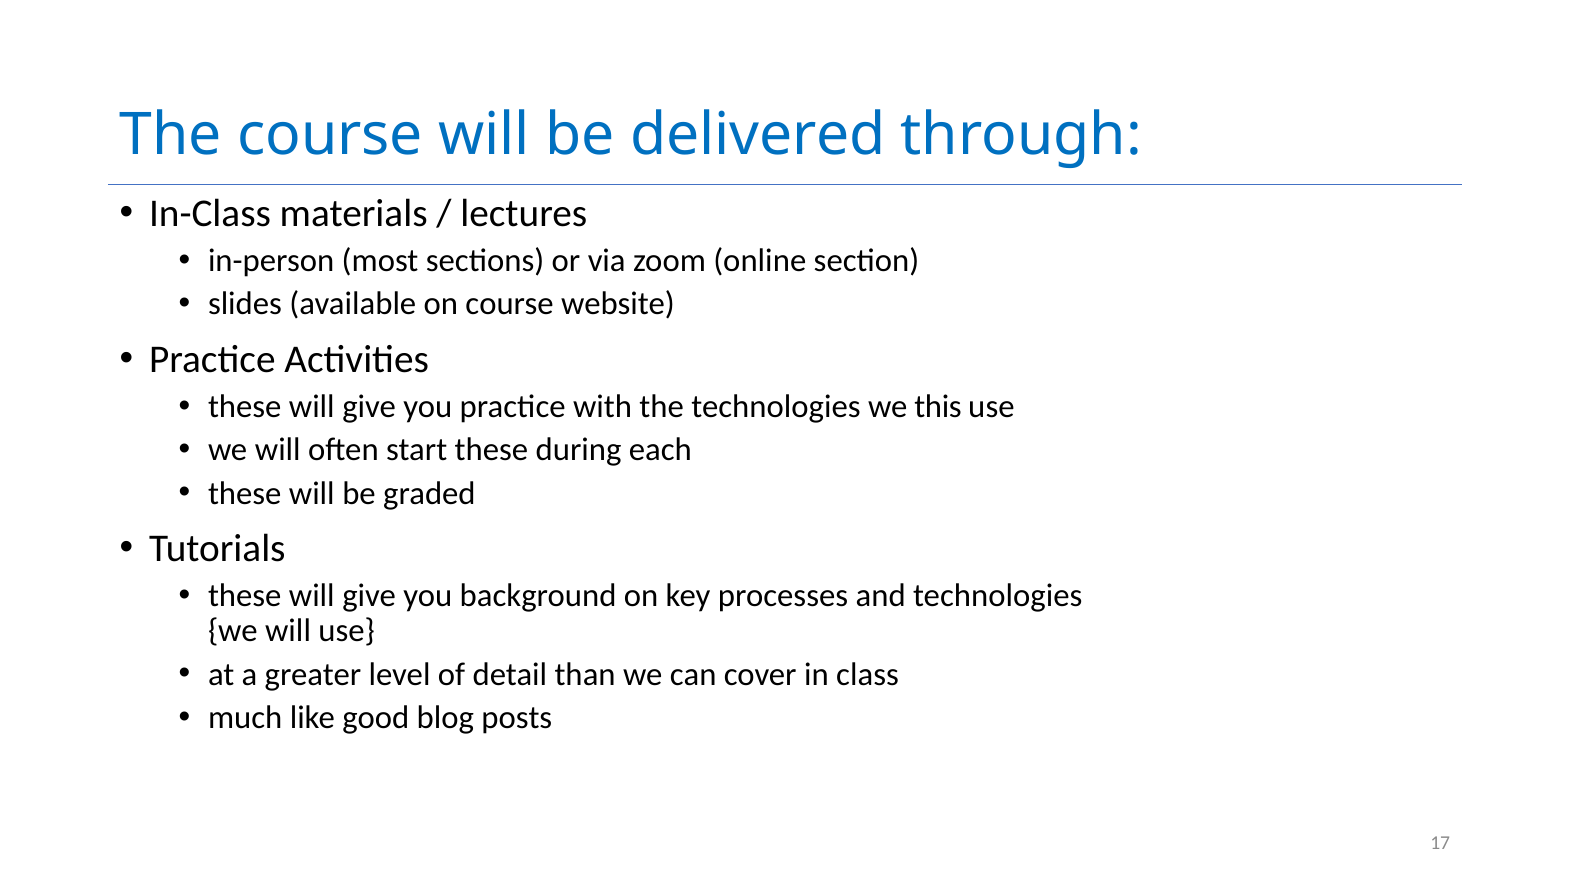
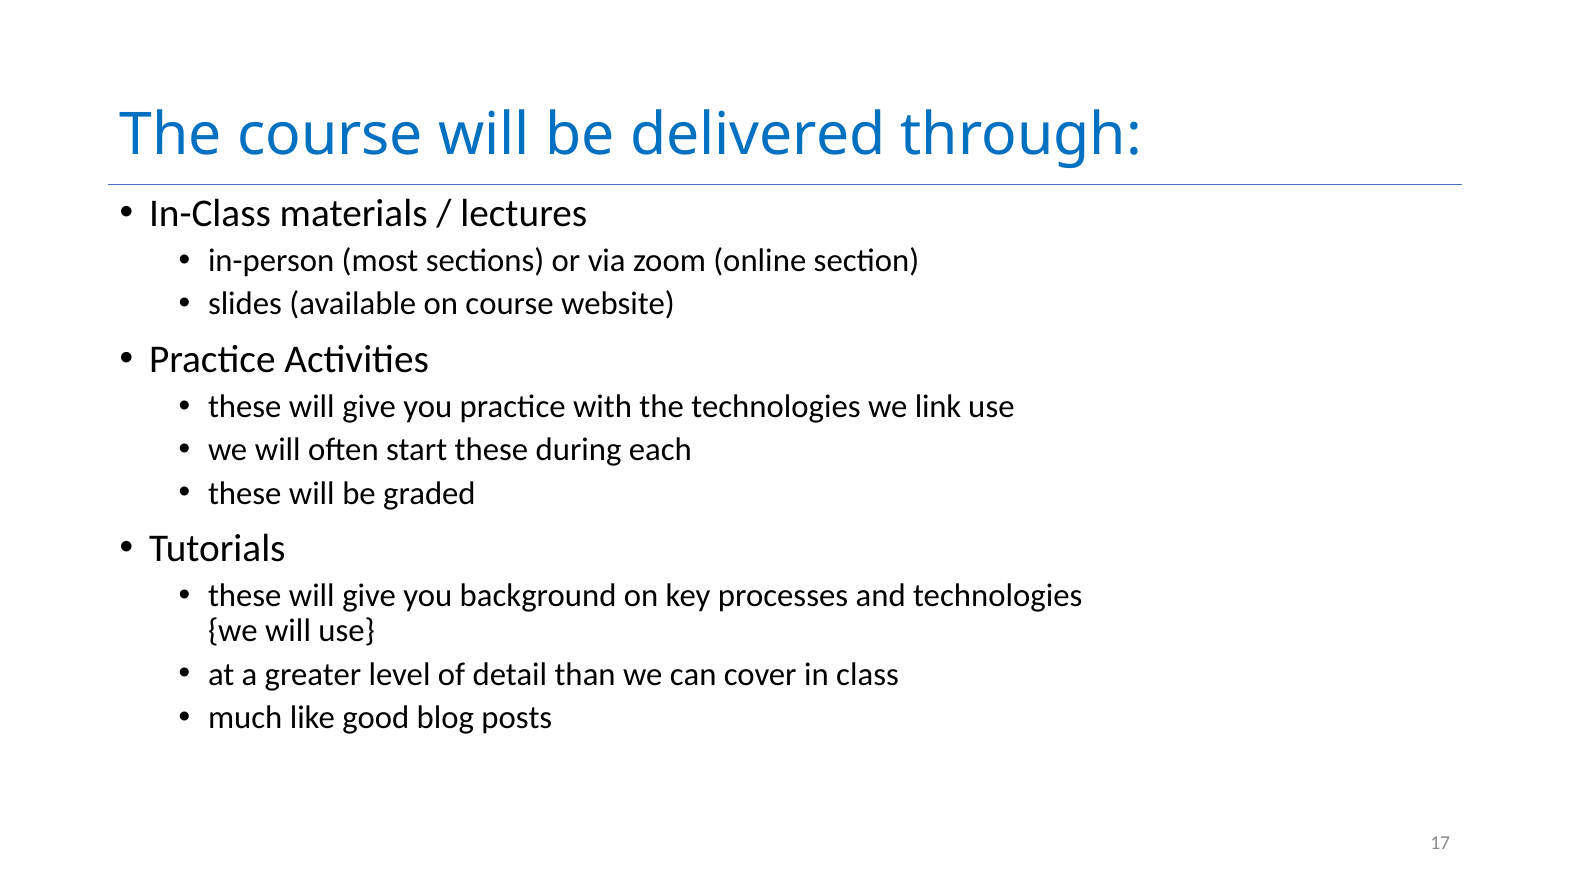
this: this -> link (938, 406)
